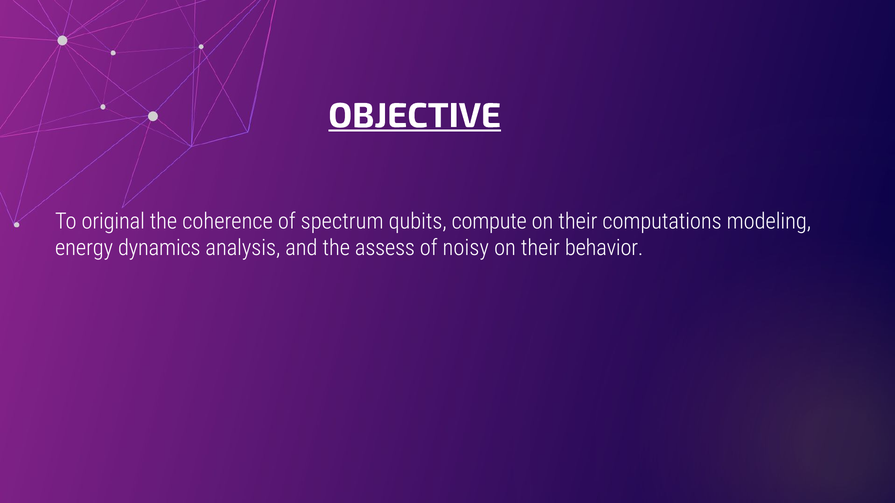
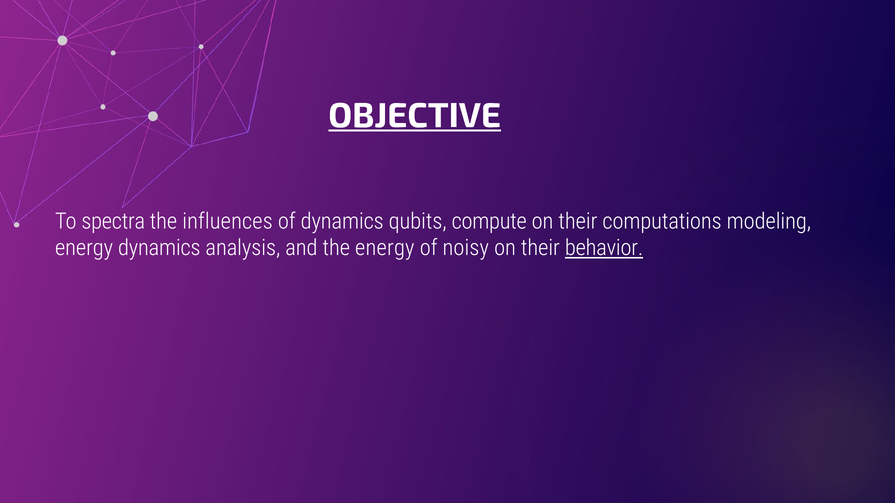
original: original -> spectra (113, 221)
coherence: coherence -> influences (228, 221)
of spectrum: spectrum -> dynamics (342, 221)
the assess: assess -> energy (385, 248)
behavior underline: none -> present (604, 248)
